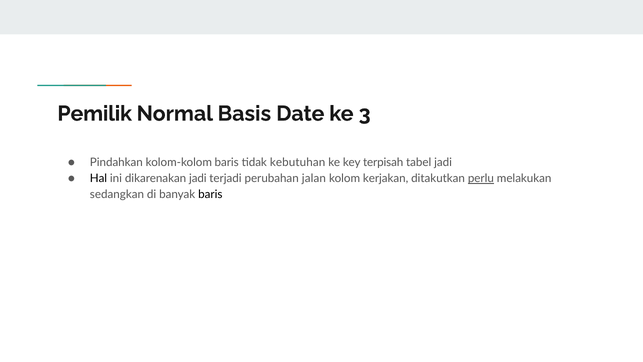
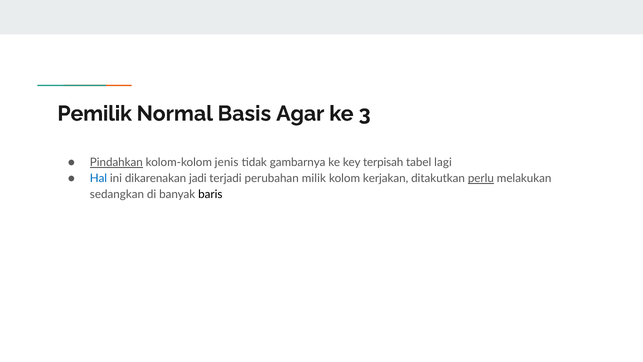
Date: Date -> Agar (300, 114)
Pindahkan underline: none -> present (116, 162)
kolom-kolom baris: baris -> jenis (227, 162)
kebutuhan: kebutuhan -> gambarnya (298, 162)
tabel jadi: jadi -> lagi (443, 162)
Hal colour: black -> blue (98, 178)
jalan: jalan -> milik (314, 178)
